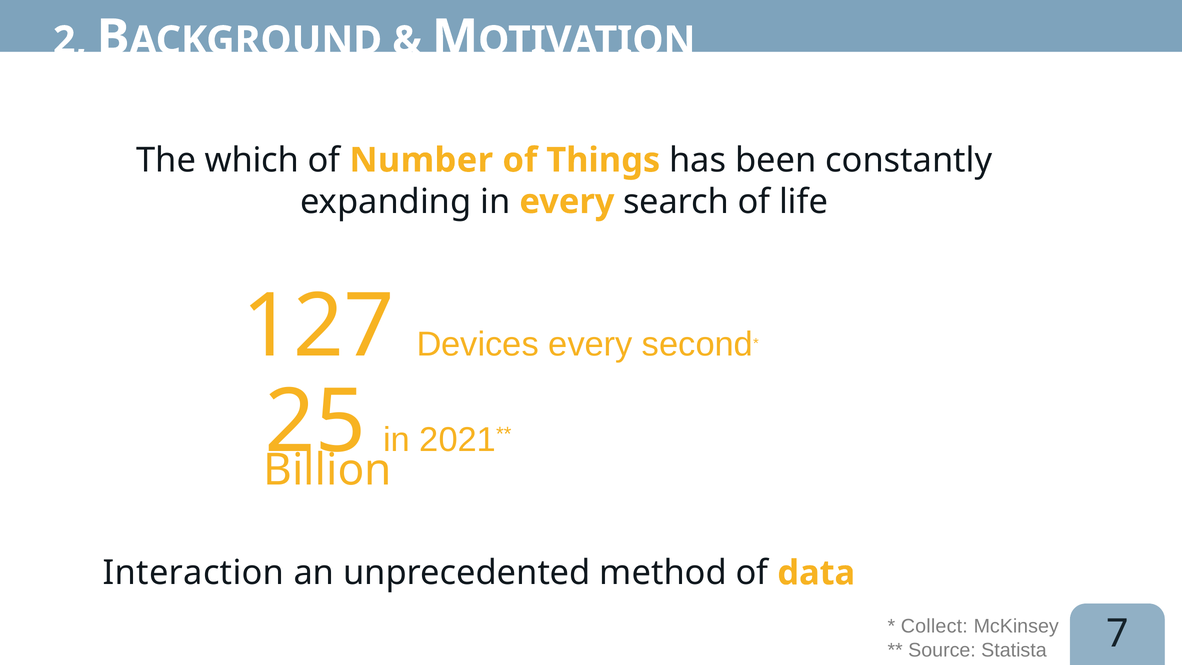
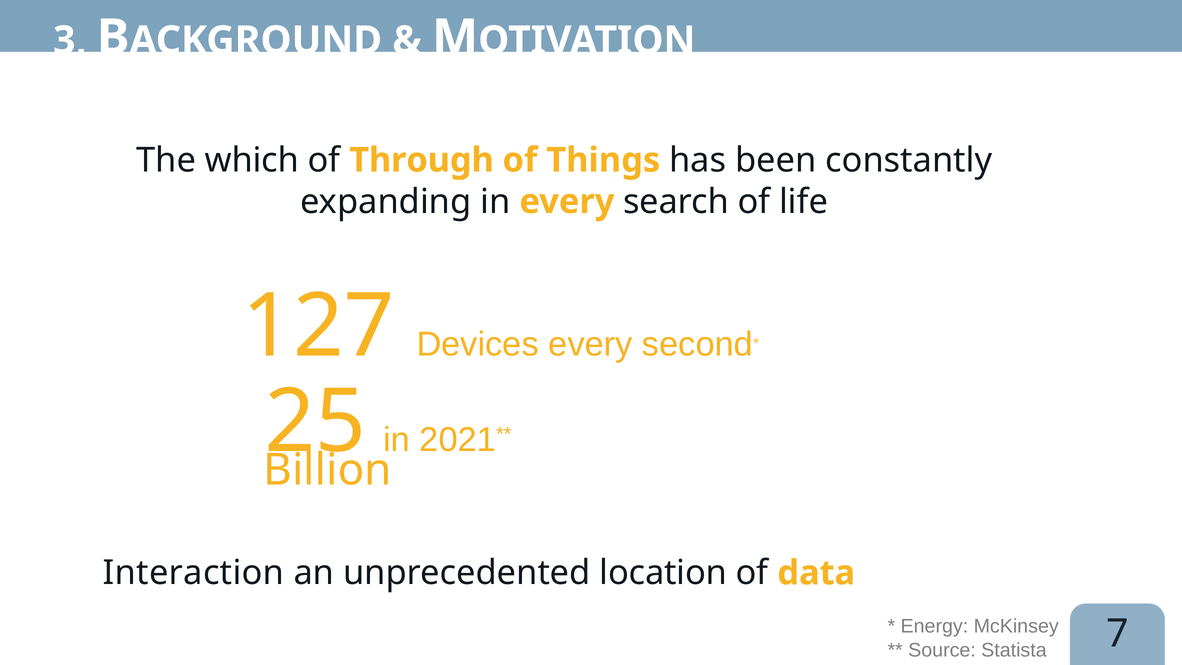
2: 2 -> 3 (70, 41)
Number: Number -> Through (422, 160)
method: method -> location (663, 573)
Collect: Collect -> Energy (934, 626)
